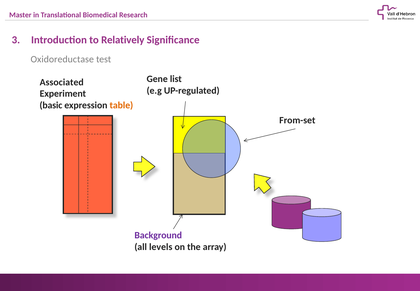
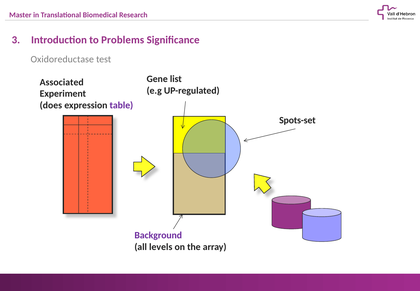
Relatively: Relatively -> Problems (123, 40)
basic: basic -> does (51, 105)
table colour: orange -> purple (121, 105)
From-set: From-set -> Spots-set (297, 120)
